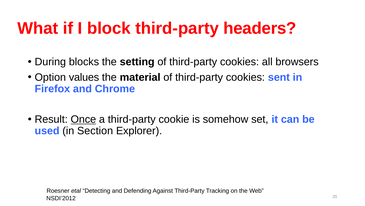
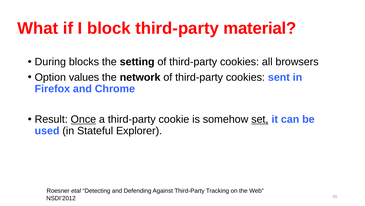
headers: headers -> material (260, 28)
material: material -> network (140, 77)
set underline: none -> present (260, 119)
Section: Section -> Stateful (95, 130)
